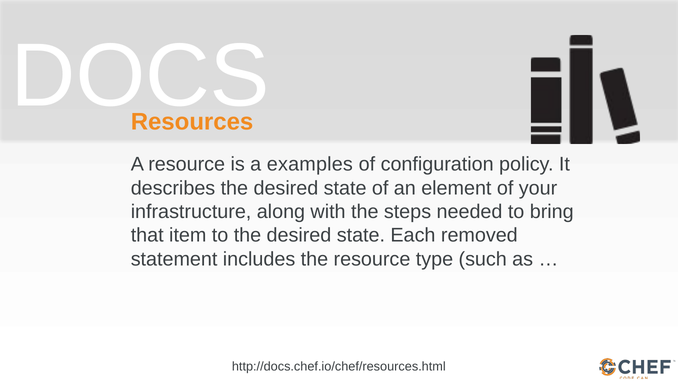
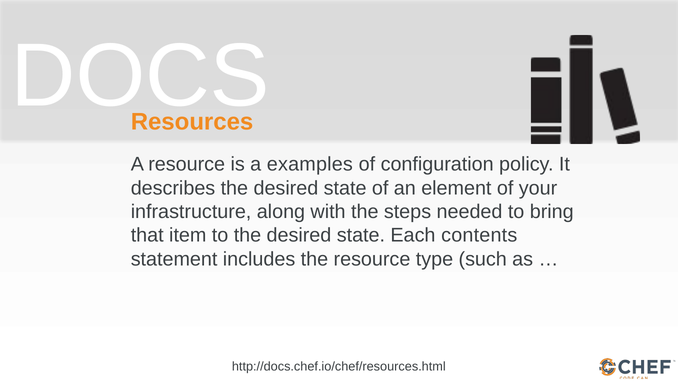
removed: removed -> contents (479, 236)
